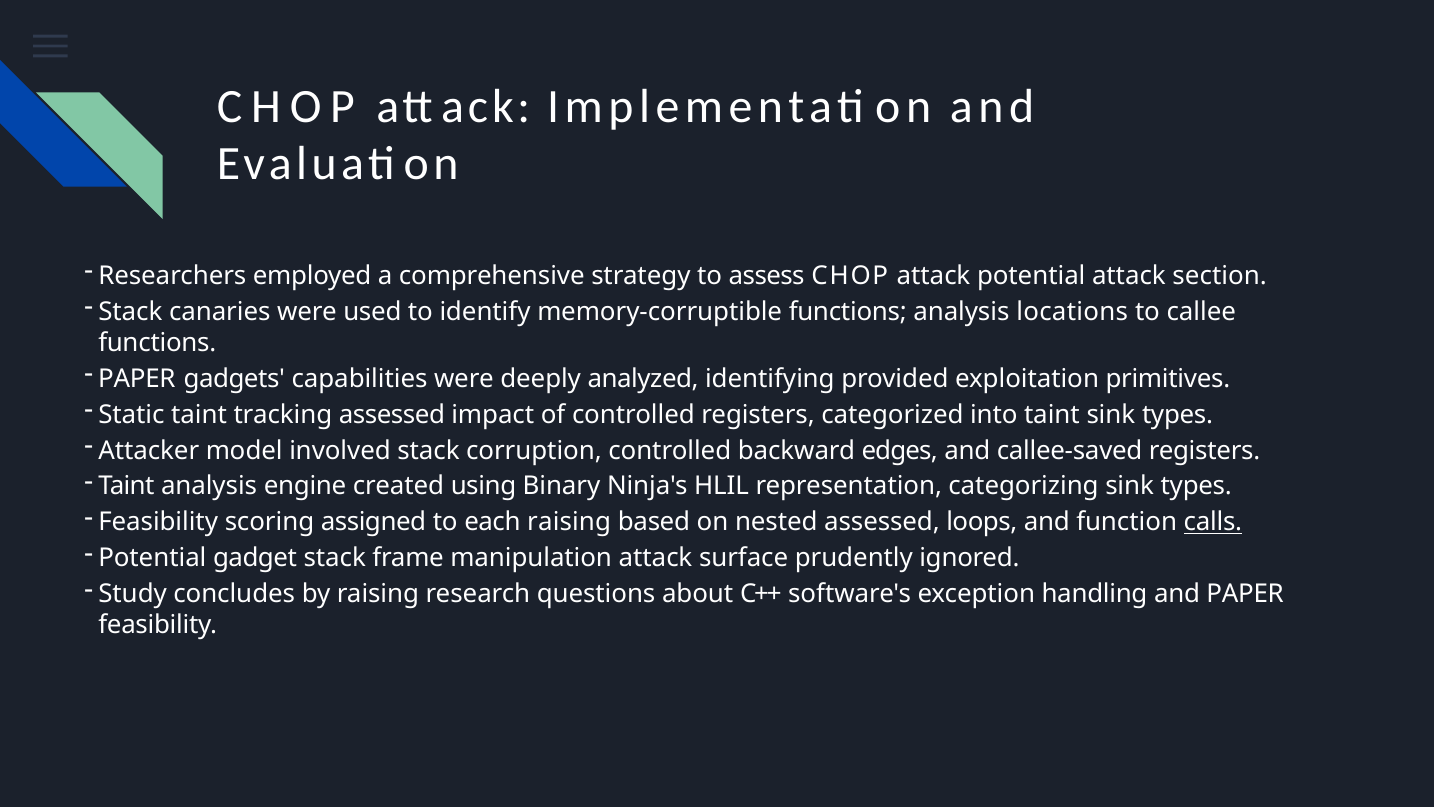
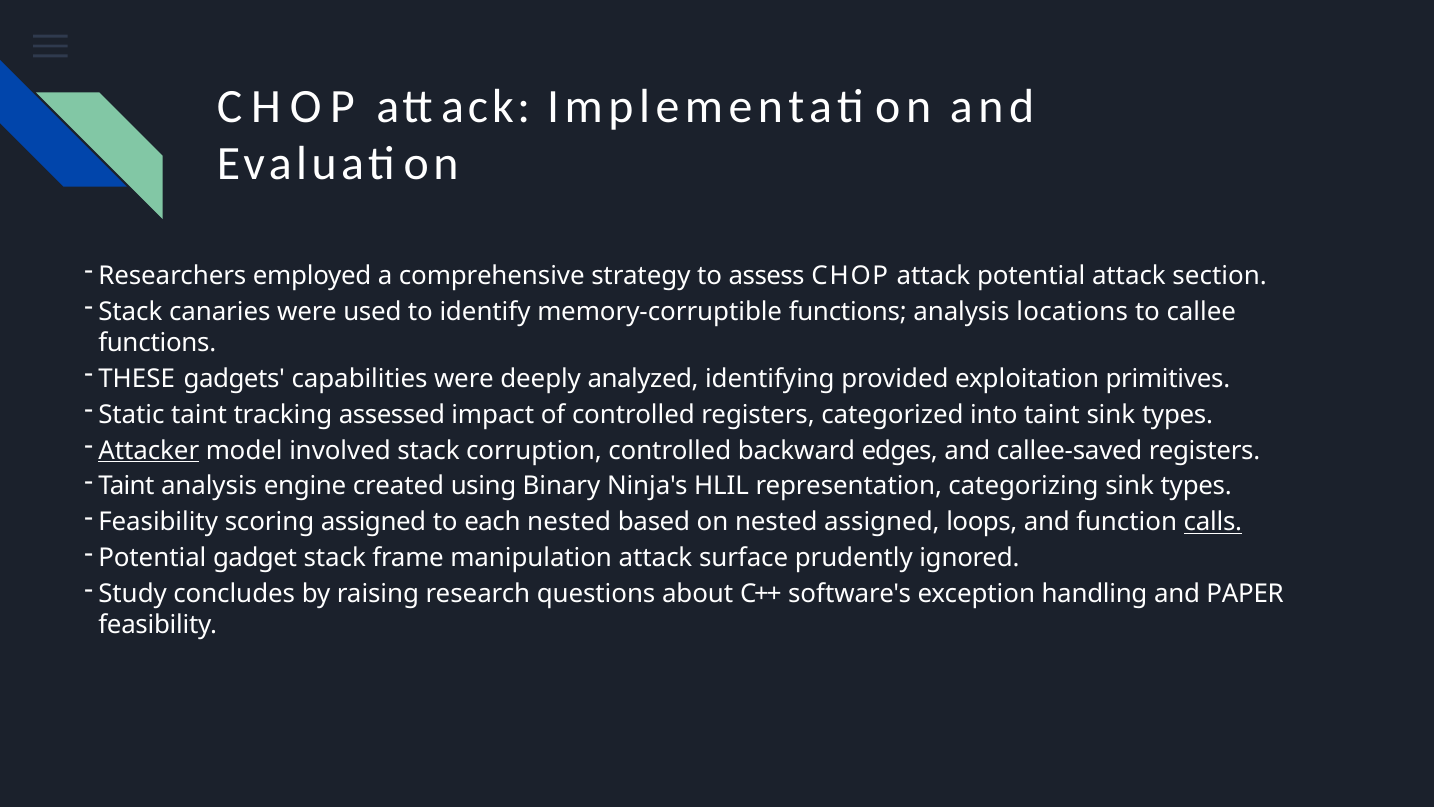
PAPER: PAPER -> THESE (137, 379)
Attacker underline: none -> present (149, 450)
each raising: raising -> nested (569, 522)
nested assessed: assessed -> assigned (882, 522)
